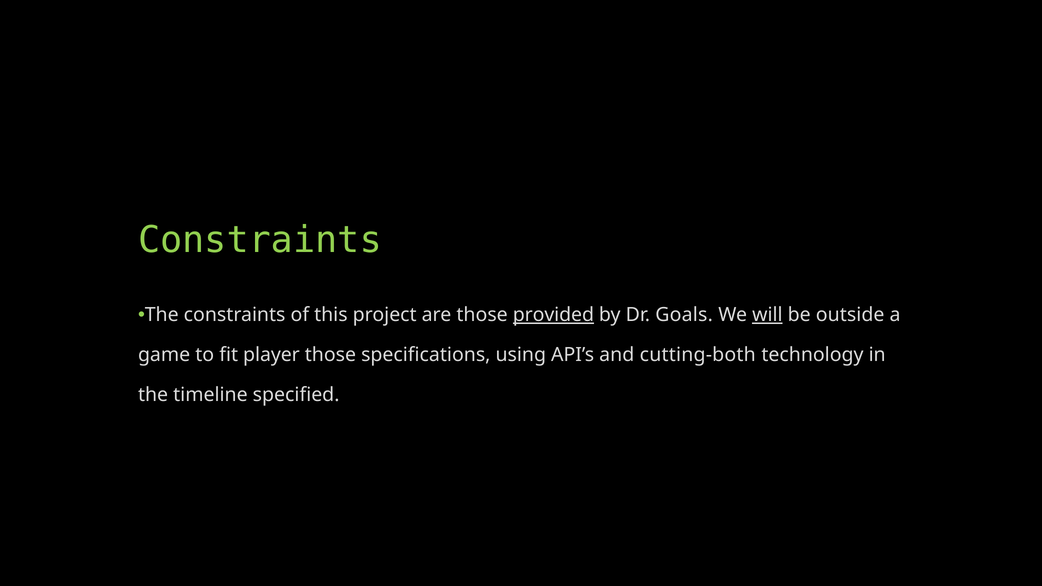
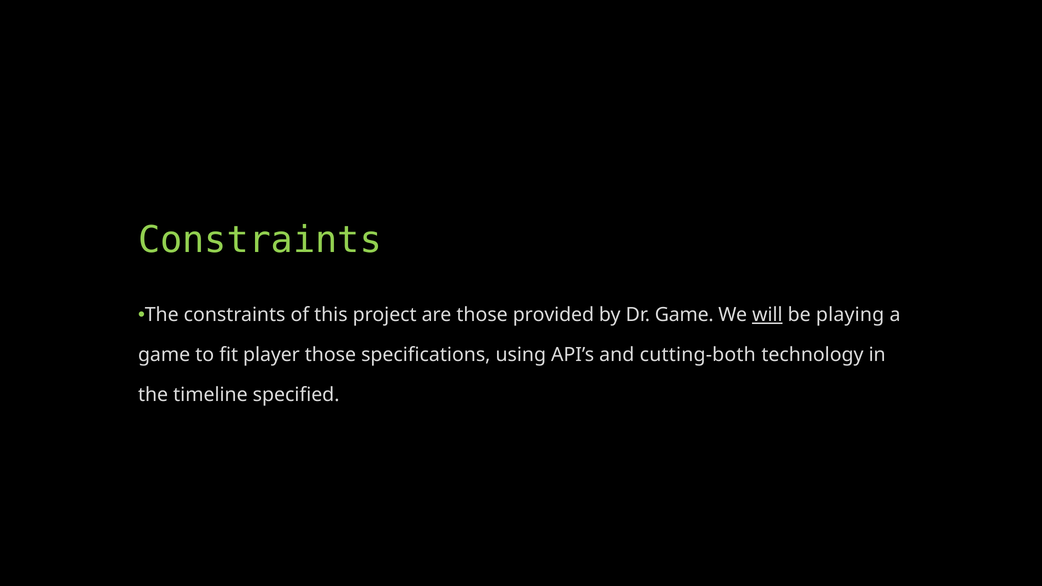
provided underline: present -> none (553, 315)
Dr Goals: Goals -> Game (684, 315)
outside: outside -> playing (850, 315)
